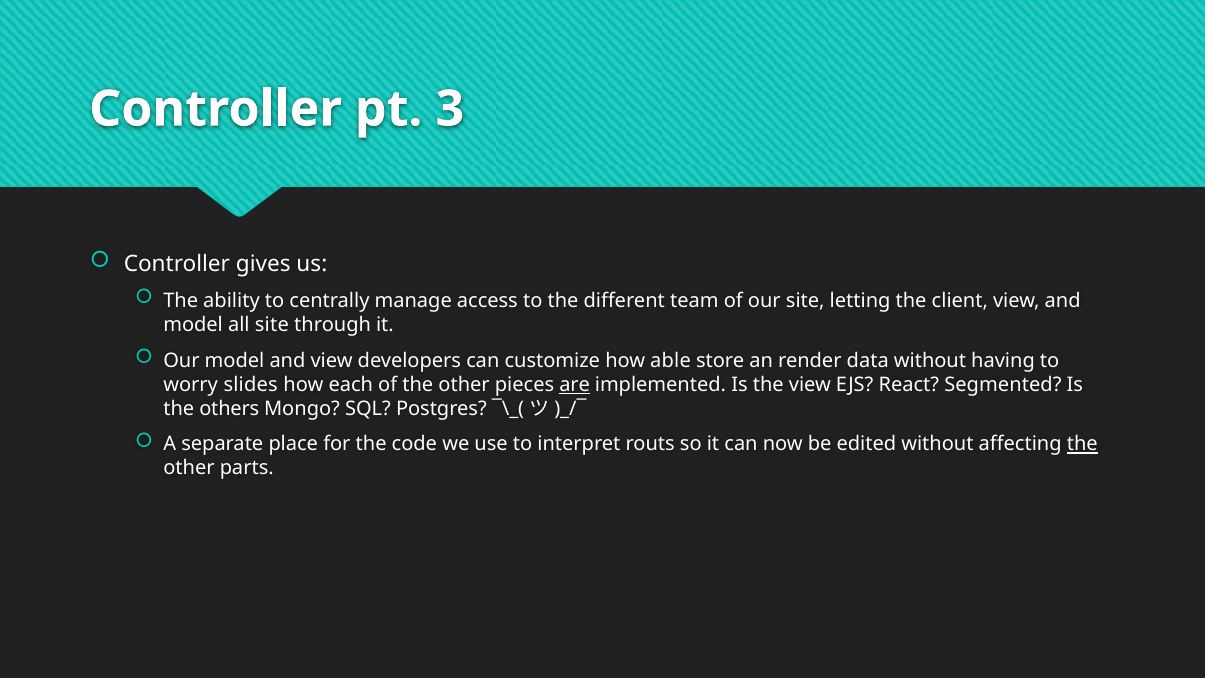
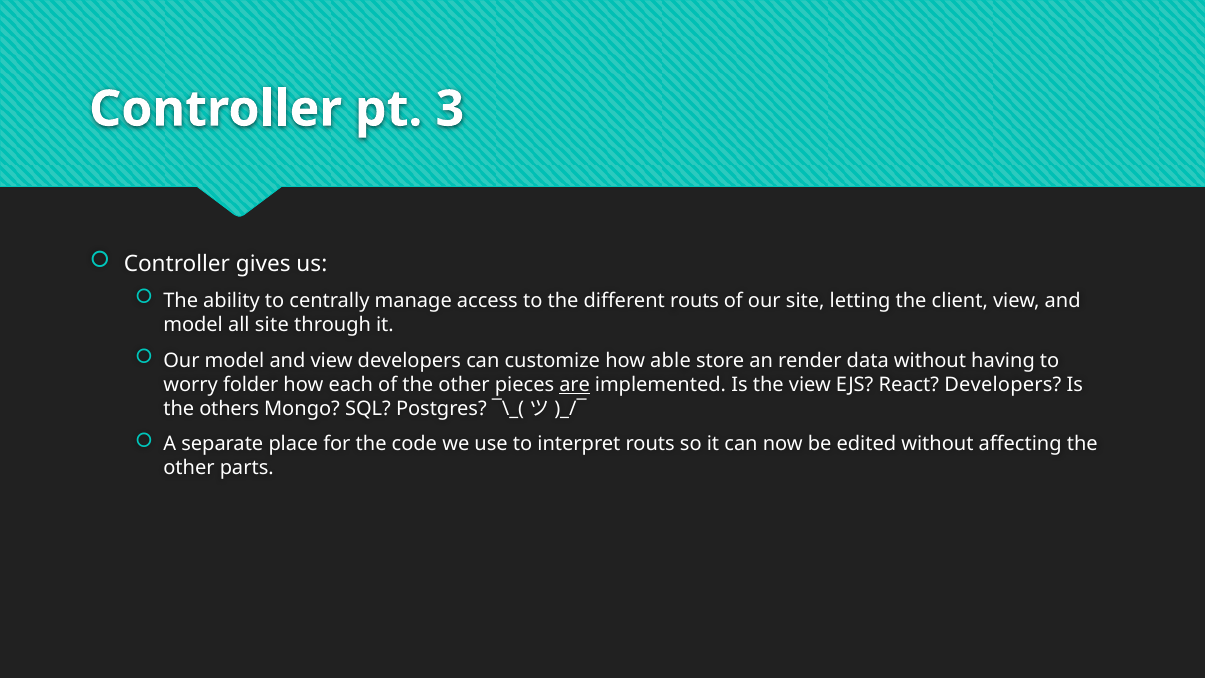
different team: team -> routs (694, 301)
slides: slides -> folder (251, 384)
React Segmented: Segmented -> Developers (1003, 384)
the underline: present -> none (1082, 444)
